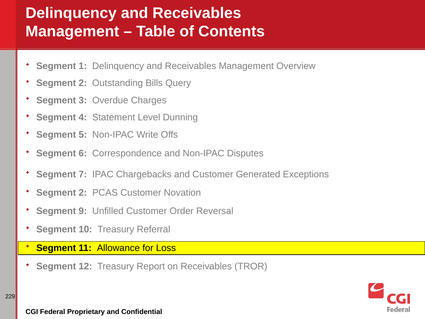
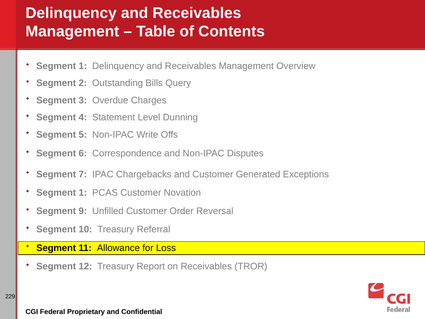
2: 2 -> 1 (83, 193)
